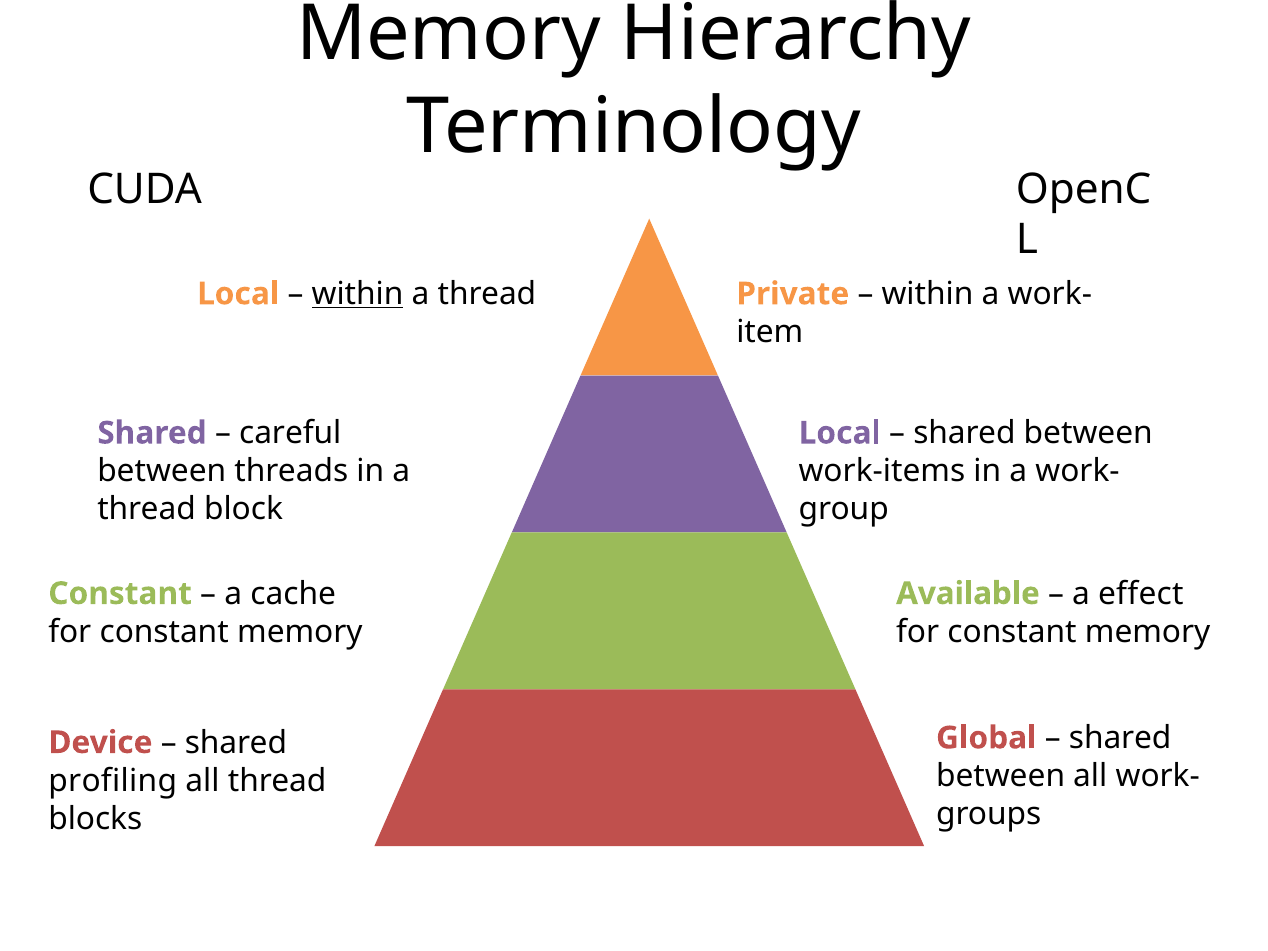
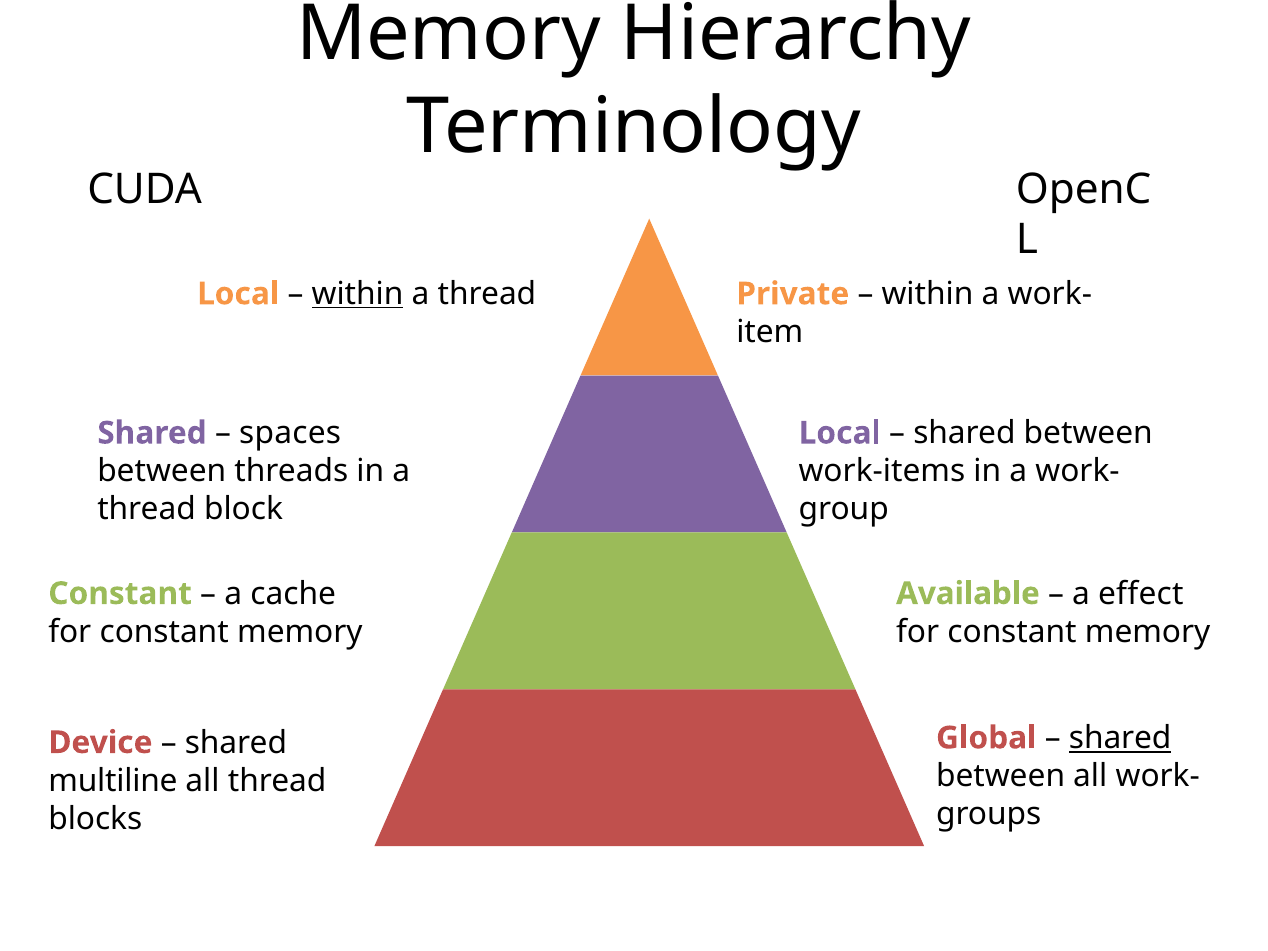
careful: careful -> spaces (290, 433)
shared underline: none -> present (1120, 738)
profiling: profiling -> multiline (113, 781)
